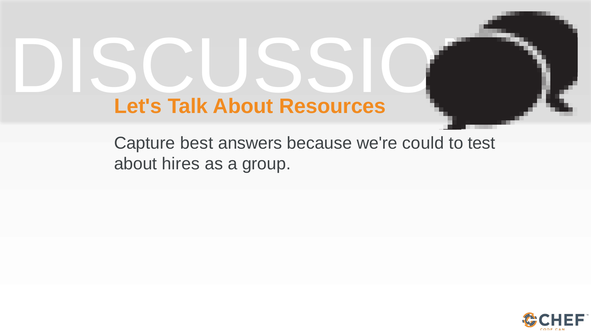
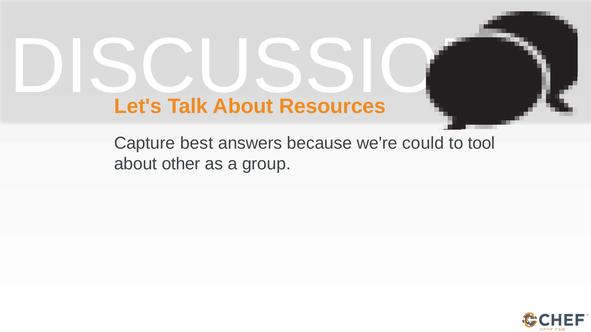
test: test -> tool (482, 143)
hires: hires -> other (181, 164)
